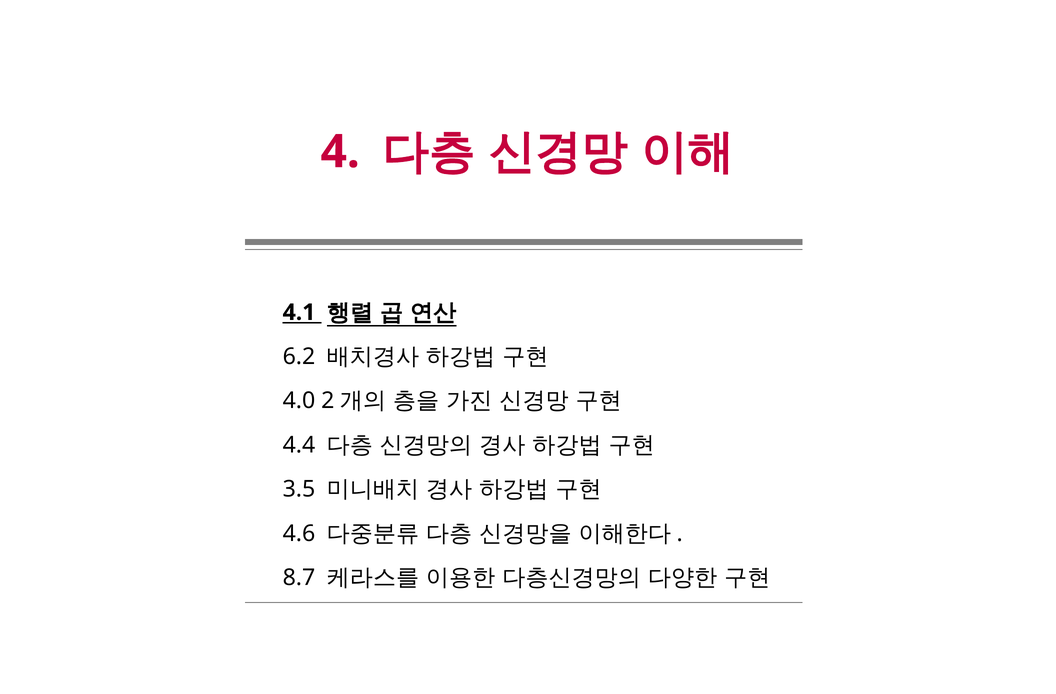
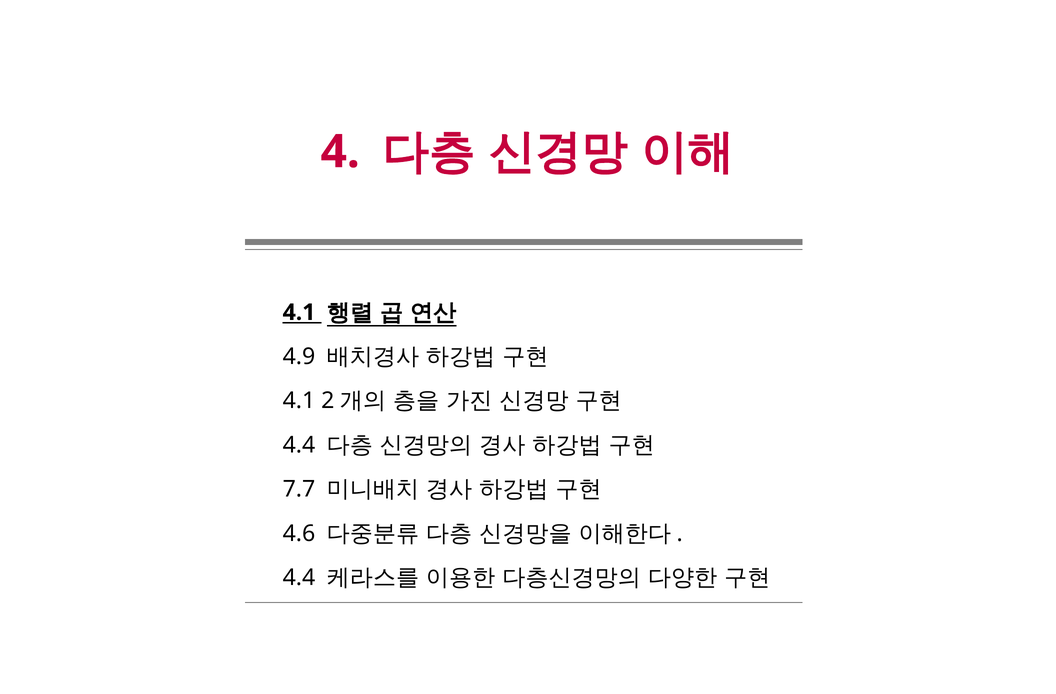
6.2: 6.2 -> 4.9 (299, 356)
4.0: 4.0 -> 4.1 (299, 401)
3.5: 3.5 -> 7.7 (299, 489)
8.7: 8.7 -> 4.4 (299, 577)
